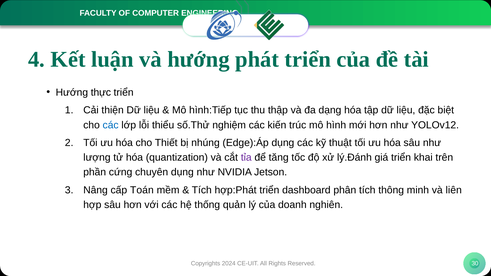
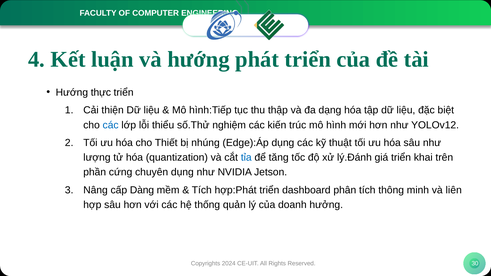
tỉa colour: purple -> blue (246, 158)
Toán: Toán -> Dàng (142, 190)
nghiên: nghiên -> hưởng (326, 205)
